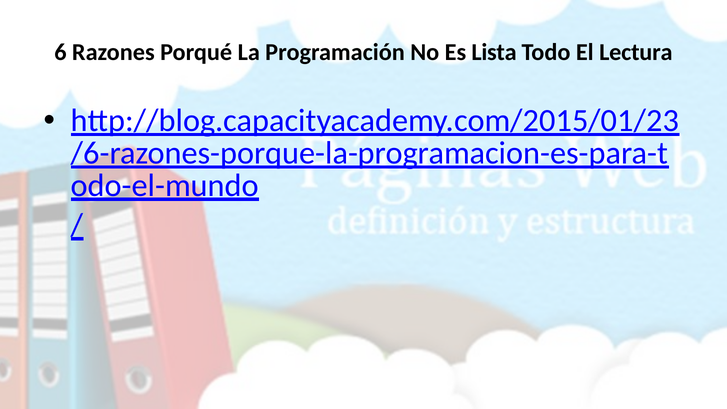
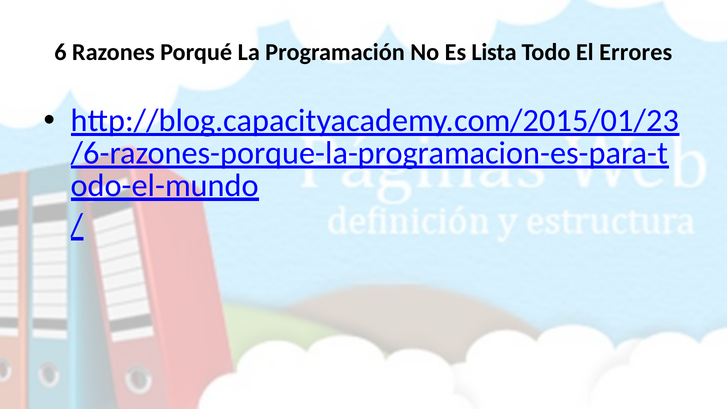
Lectura: Lectura -> Errores (636, 52)
